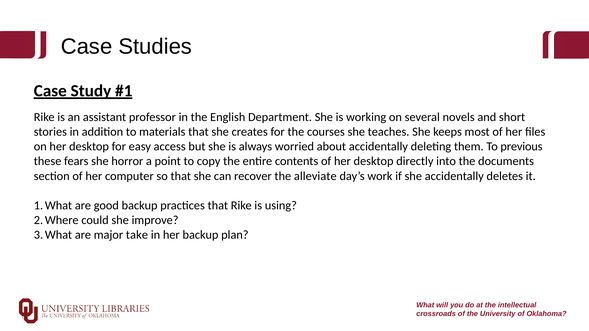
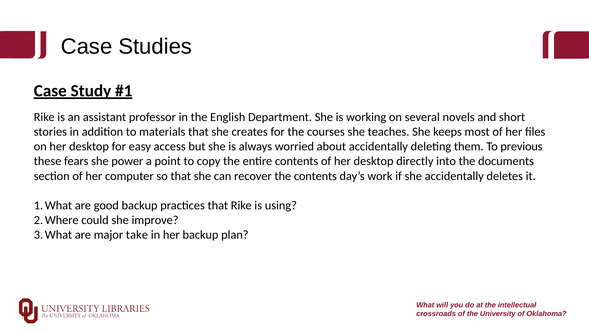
horror: horror -> power (127, 161)
the alleviate: alleviate -> contents (315, 176)
